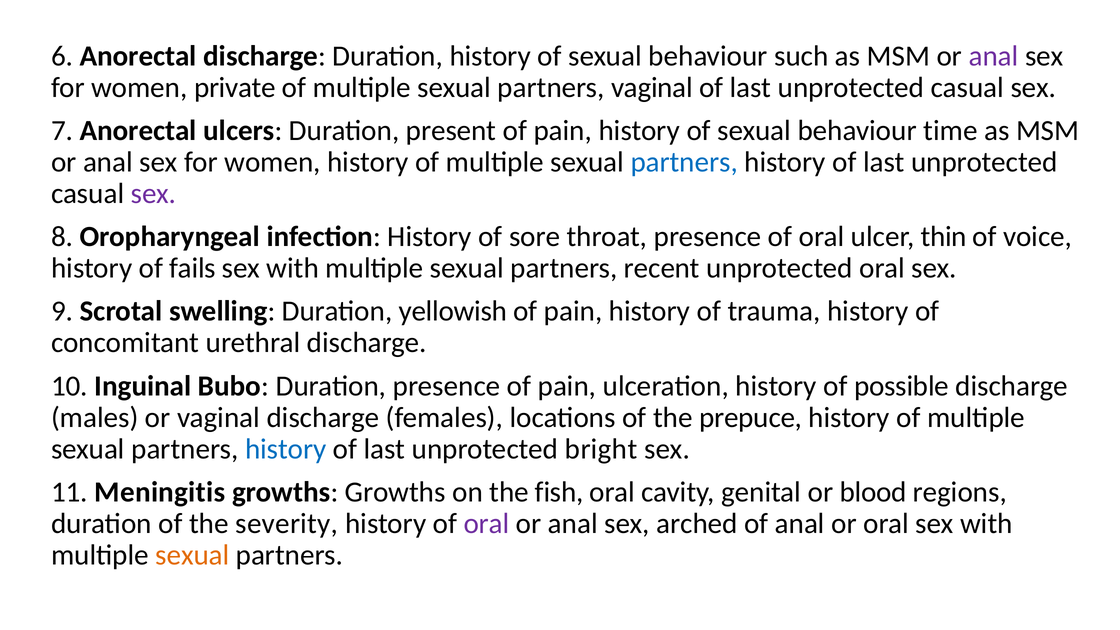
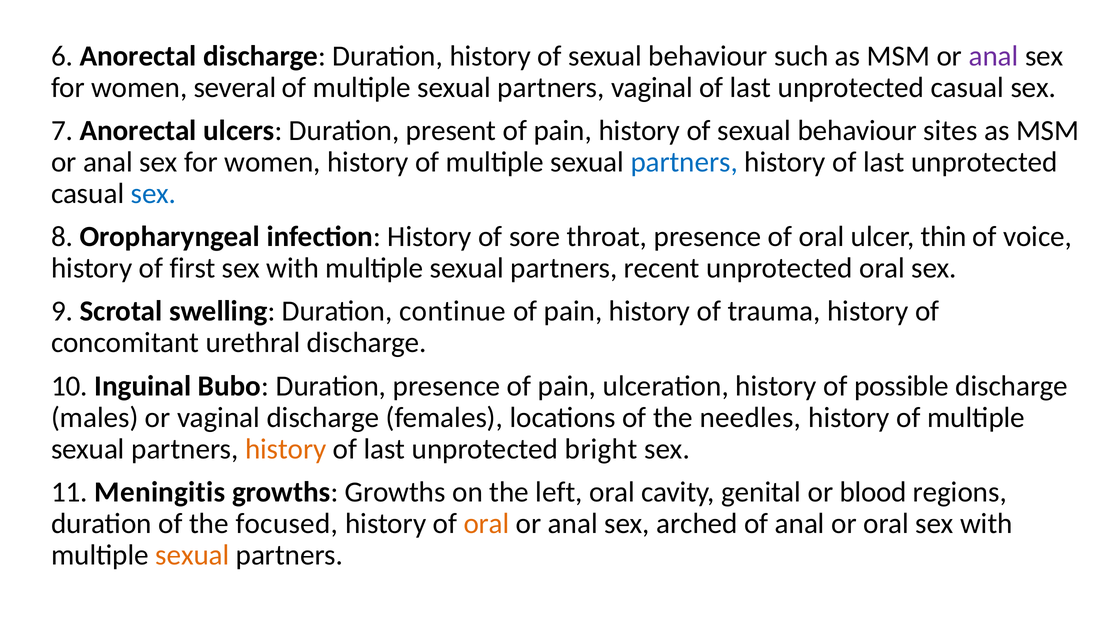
private: private -> several (235, 87)
time: time -> sites (950, 131)
sex colour: purple -> blue (154, 194)
fails: fails -> first (193, 268)
yellowish: yellowish -> continue (453, 311)
prepuce: prepuce -> needles (750, 417)
history colour: blue -> orange (286, 449)
fish: fish -> left (559, 492)
severity: severity -> focused (287, 524)
oral colour: purple -> orange (487, 524)
